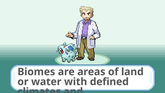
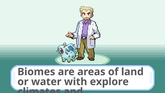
defined: defined -> explore (109, 82)
